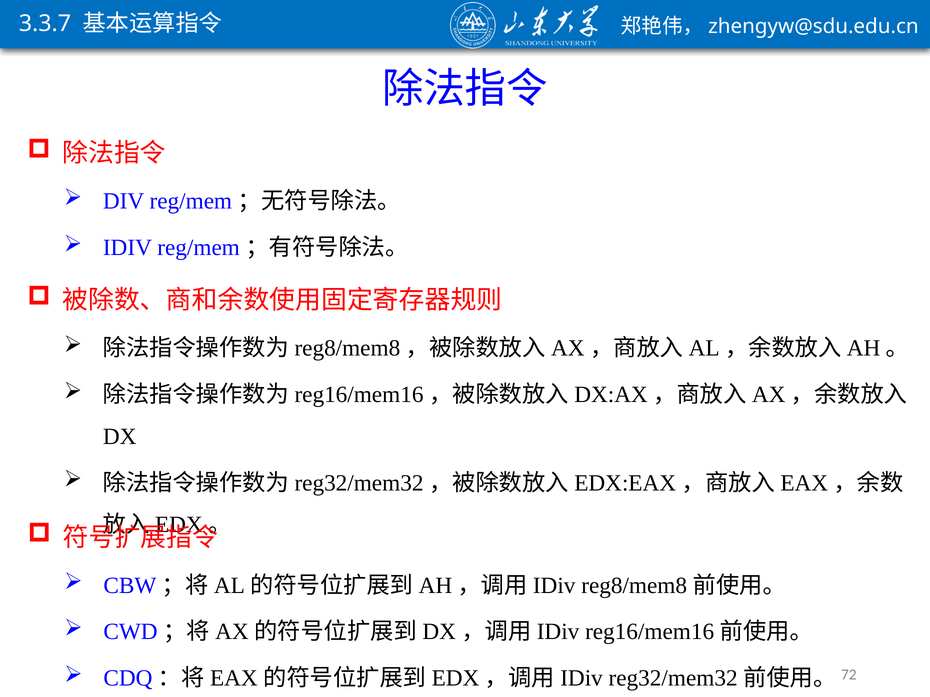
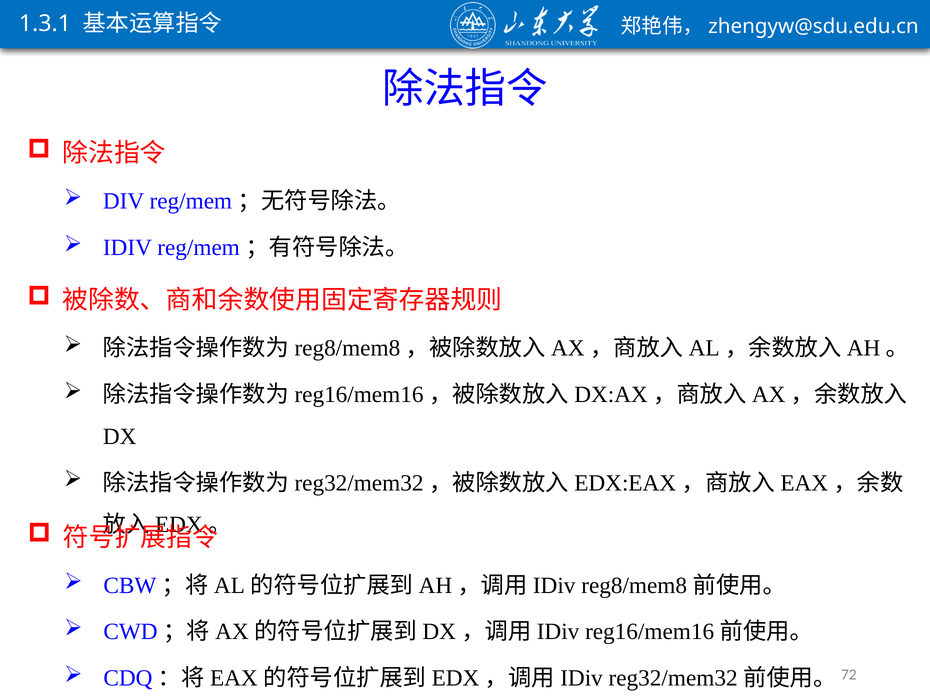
3.3.7: 3.3.7 -> 1.3.1 (45, 24)
